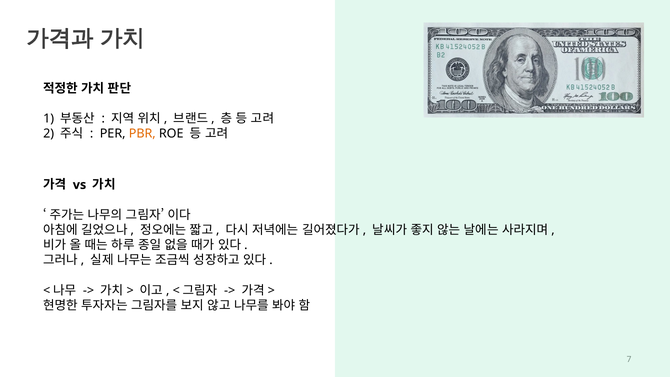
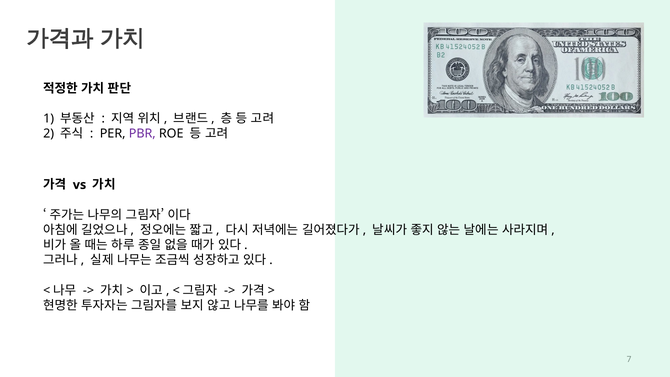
PBR colour: orange -> purple (142, 134)
